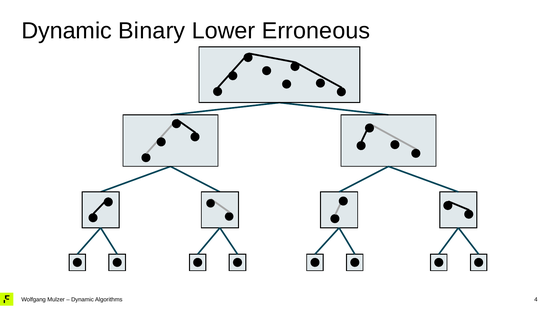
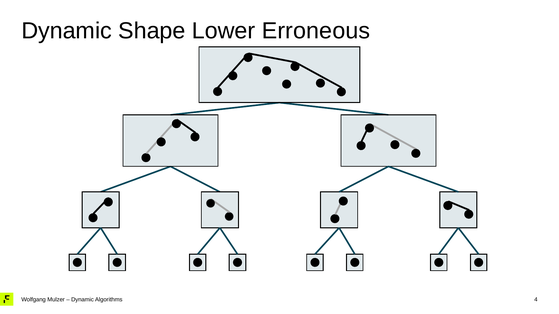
Binary: Binary -> Shape (152, 31)
